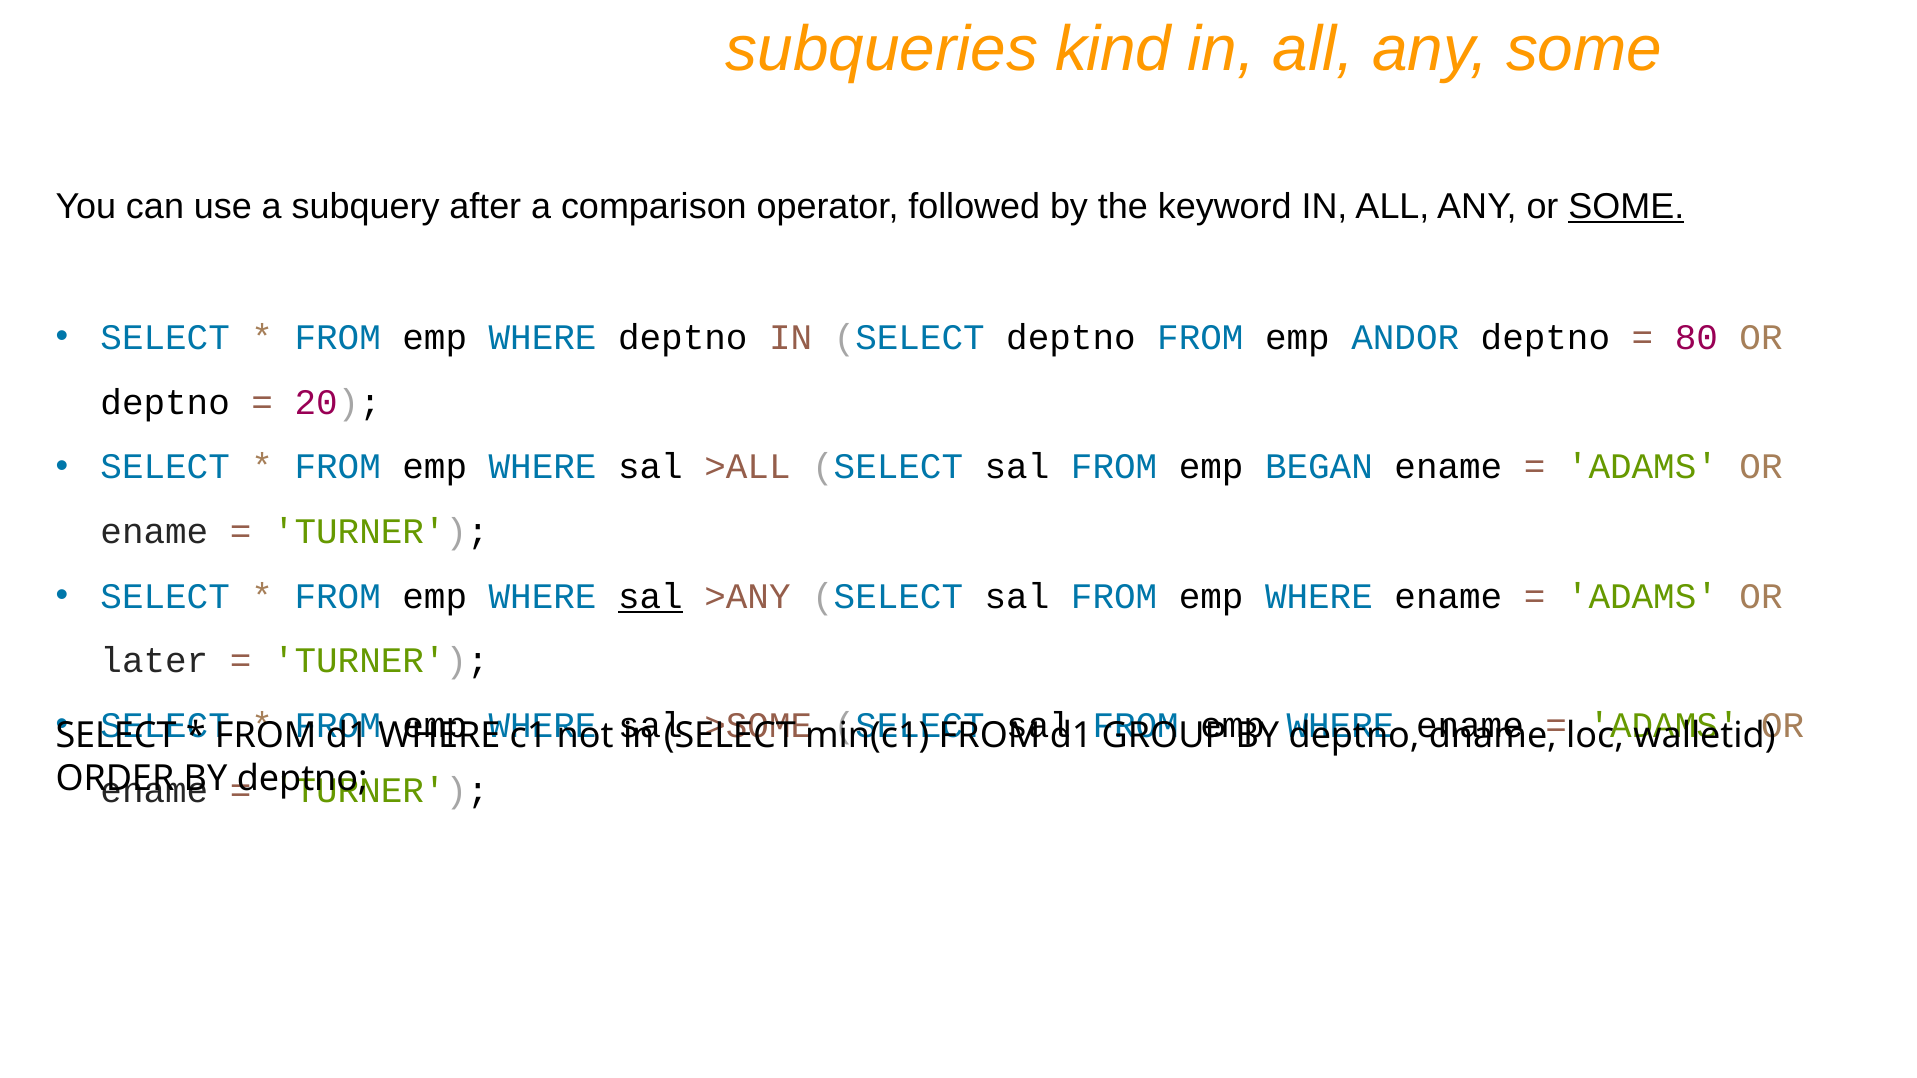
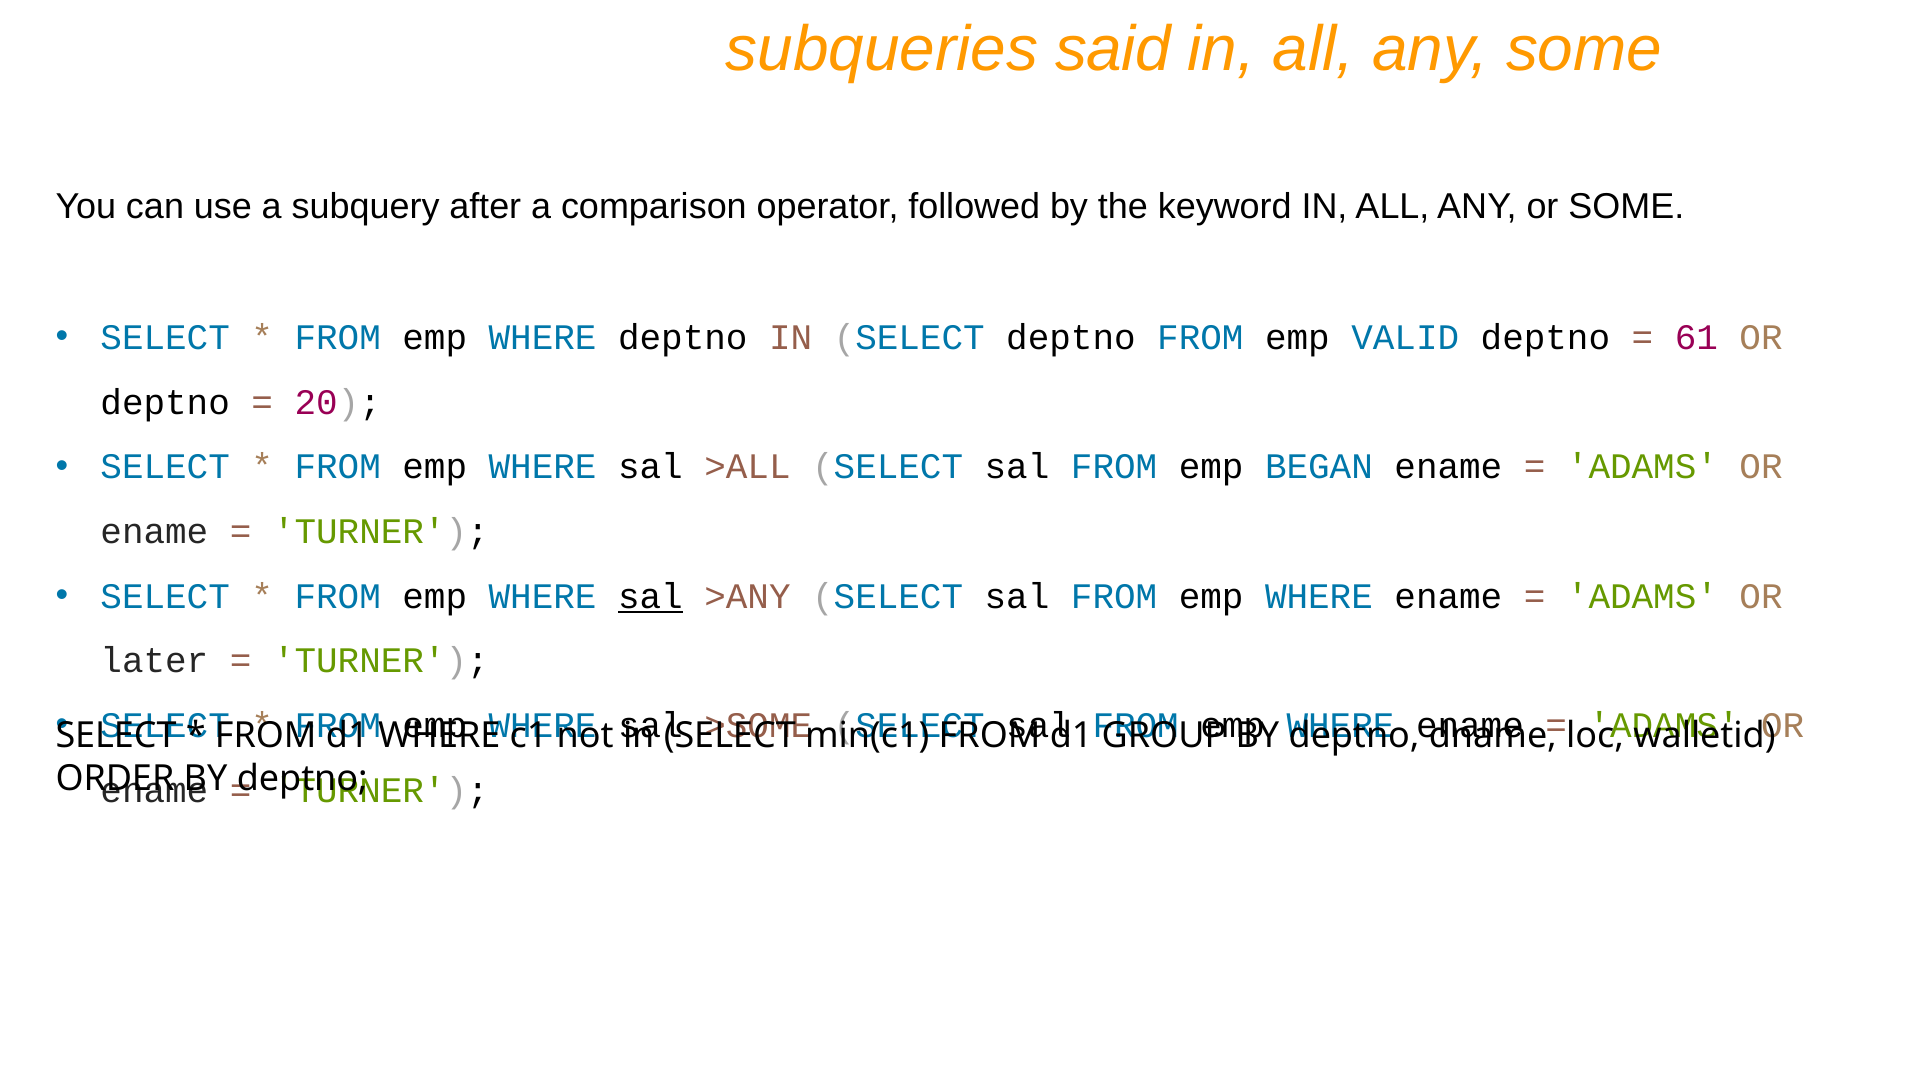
kind: kind -> said (1113, 50)
SOME underline: present -> none (1626, 206)
ANDOR: ANDOR -> VALID (1405, 338)
80: 80 -> 61 (1696, 338)
